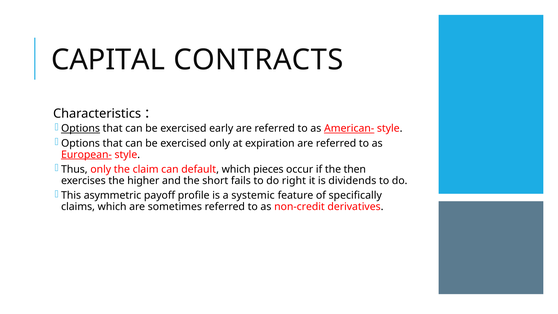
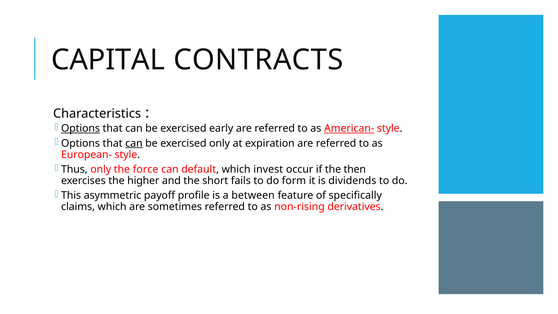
can underline: none -> present (134, 143)
European- underline: present -> none (86, 155)
claim: claim -> force (146, 169)
pieces: pieces -> invest (268, 169)
right: right -> form (294, 181)
systemic: systemic -> between (253, 195)
non-credit: non-credit -> non-rising (299, 207)
